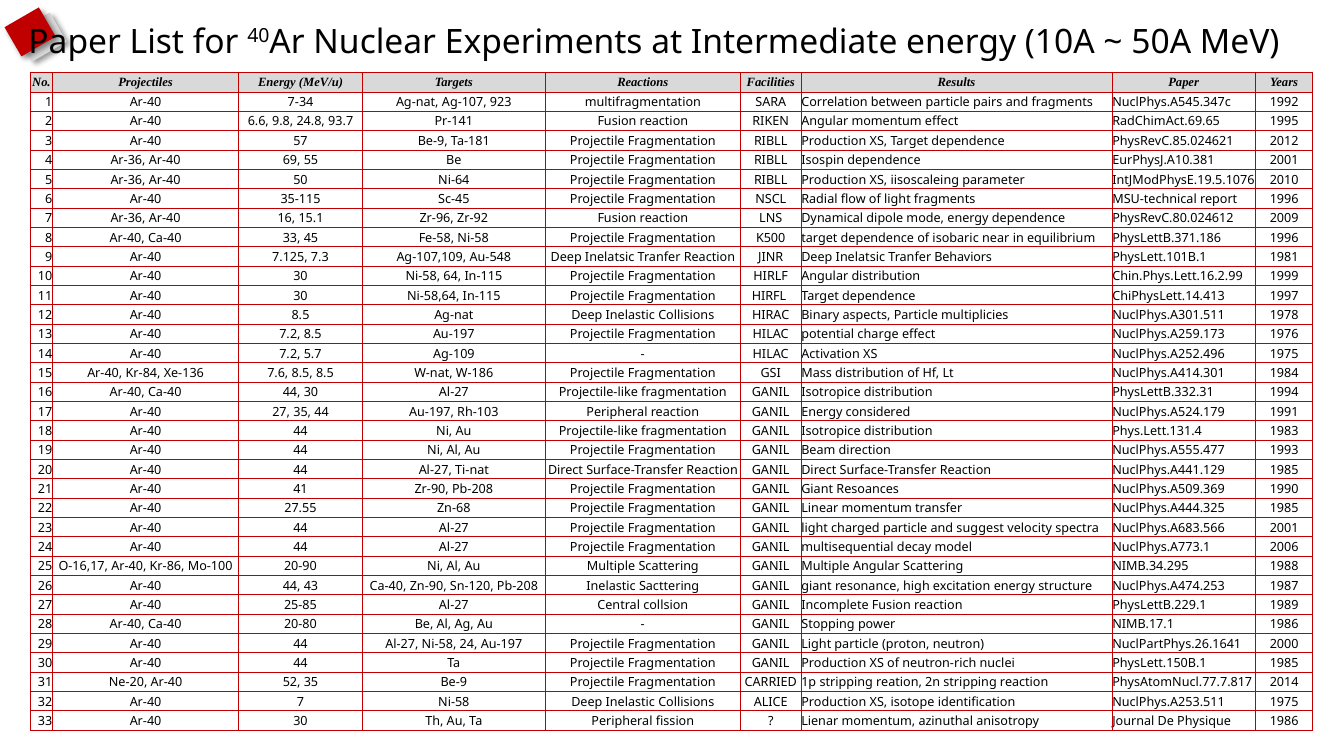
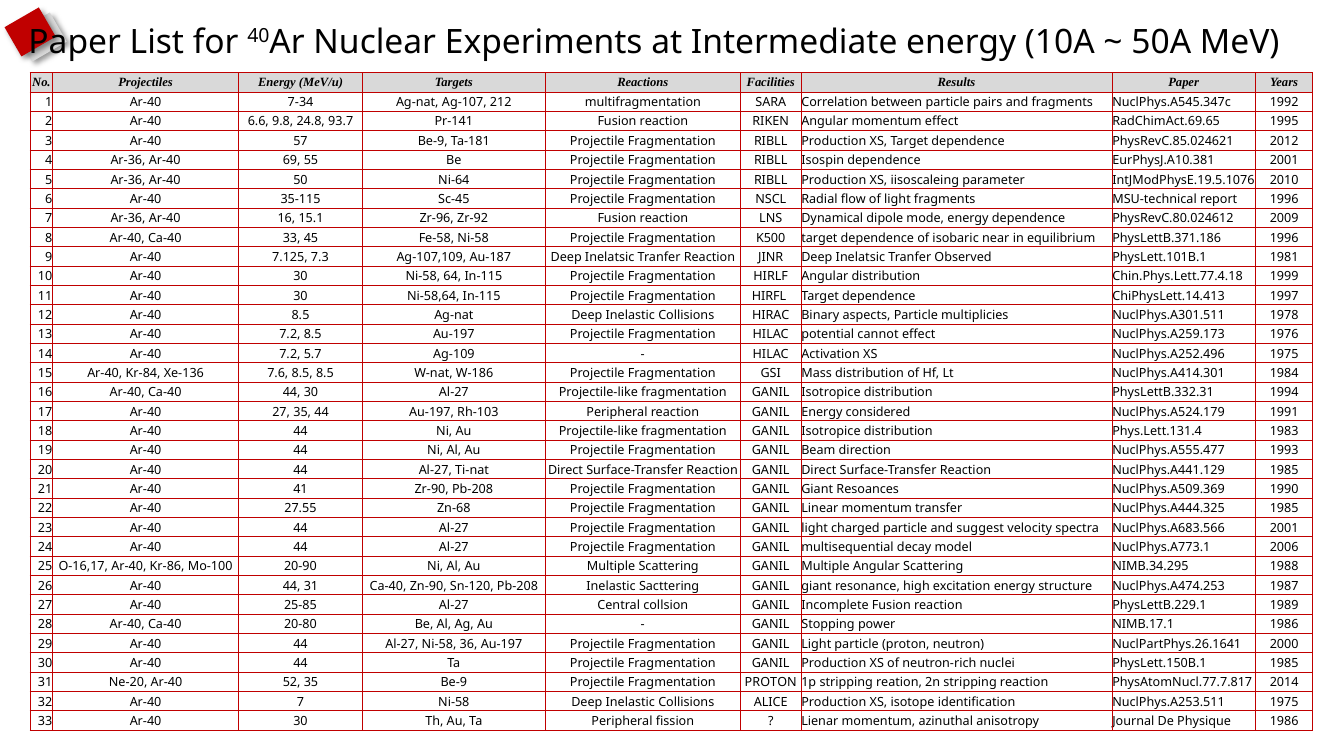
923: 923 -> 212 (501, 103)
Au-548: Au-548 -> Au-187 (490, 257)
Behaviors: Behaviors -> Observed (963, 257)
Chin.Phys.Lett.16.2.99: Chin.Phys.Lett.16.2.99 -> Chin.Phys.Lett.77.4.18 (1178, 277)
charge: charge -> cannot (878, 335)
44 43: 43 -> 31 (311, 586)
Ni-58 24: 24 -> 36 (469, 644)
Fragmentation CARRIED: CARRIED -> PROTON (771, 683)
